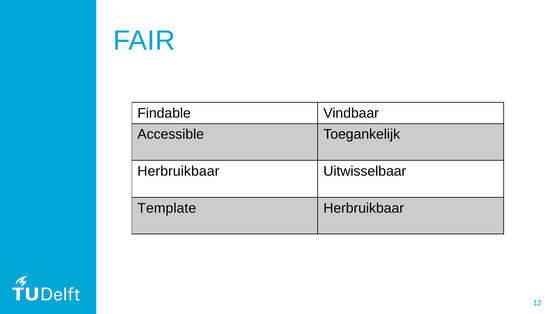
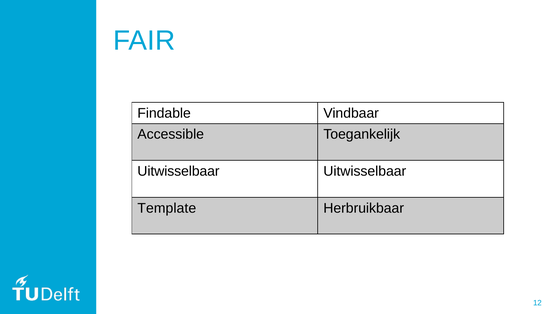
Herbruikbaar: Herbruikbaar -> Uitwisselbaar (178, 171)
